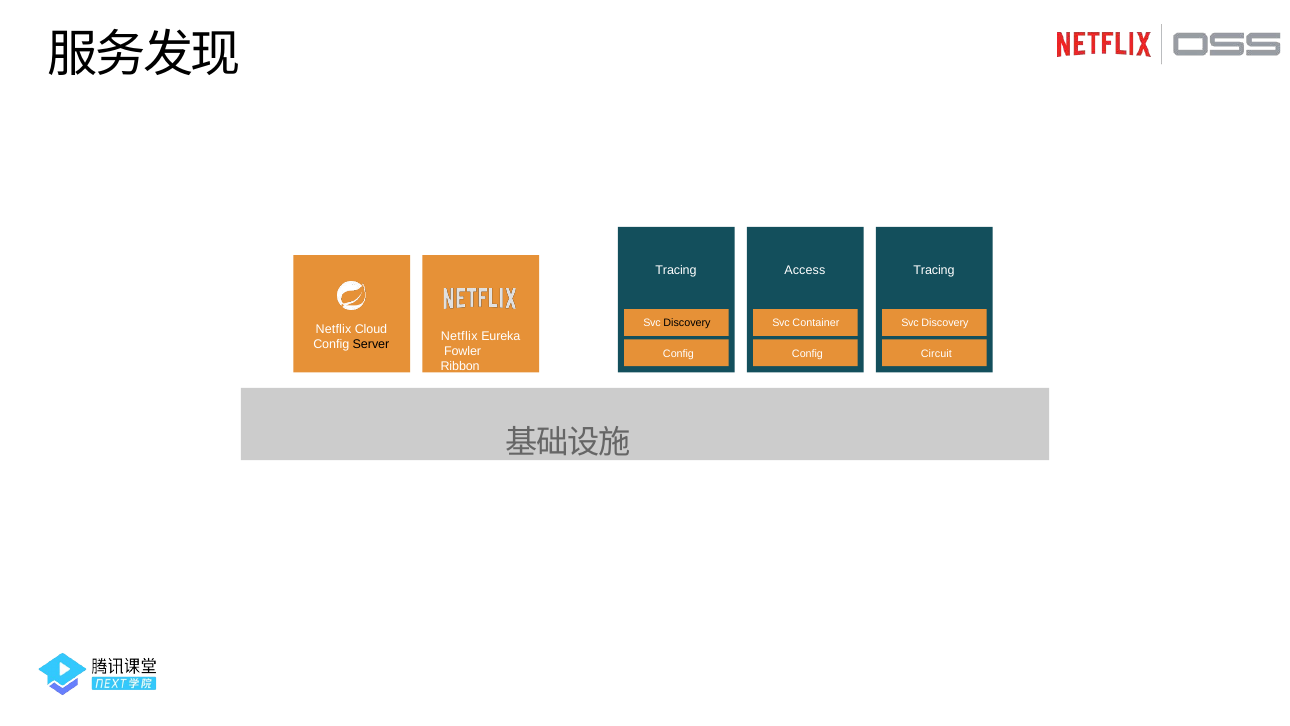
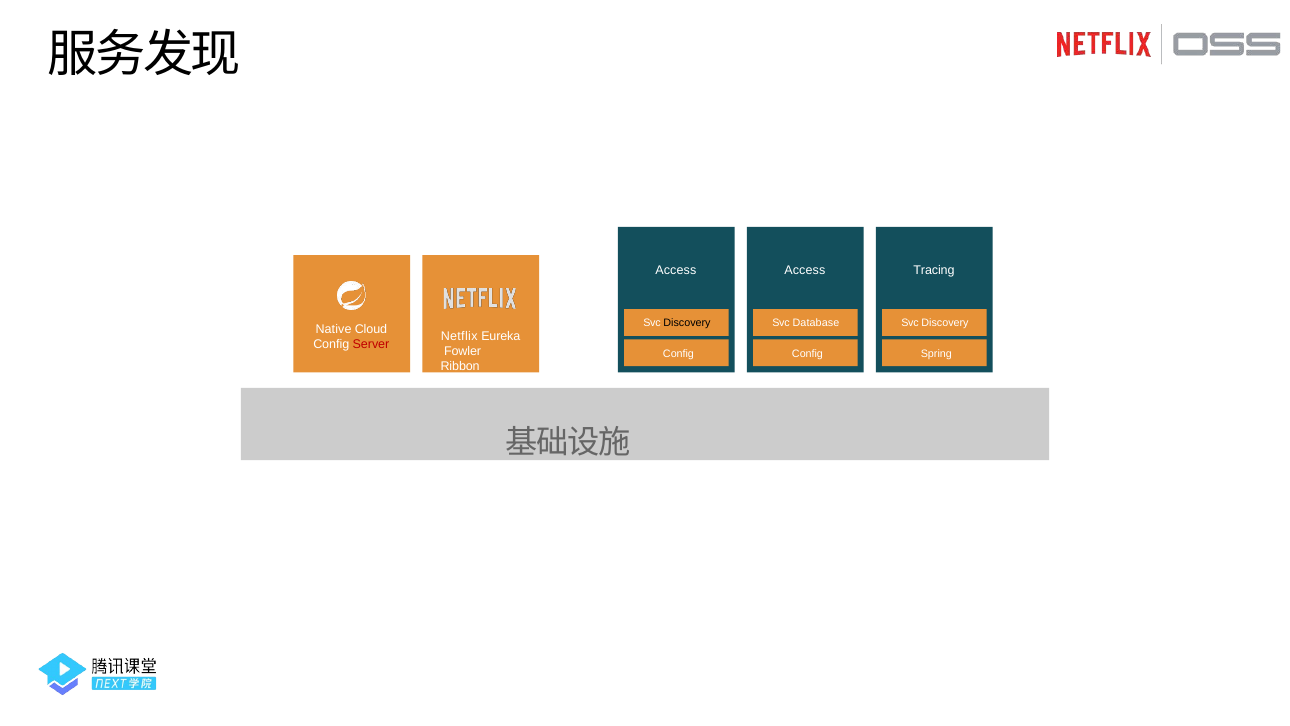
Tracing: Tracing -> Access (676, 270)
Container: Container -> Database (816, 323)
Netflix: Netflix -> Native (334, 329)
Server colour: black -> red (371, 344)
Circuit: Circuit -> Spring (936, 353)
